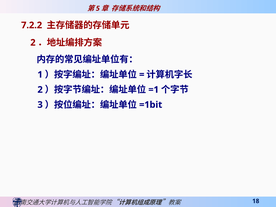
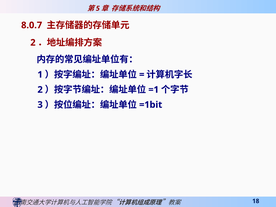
7.2.2: 7.2.2 -> 8.0.7 (32, 25)
